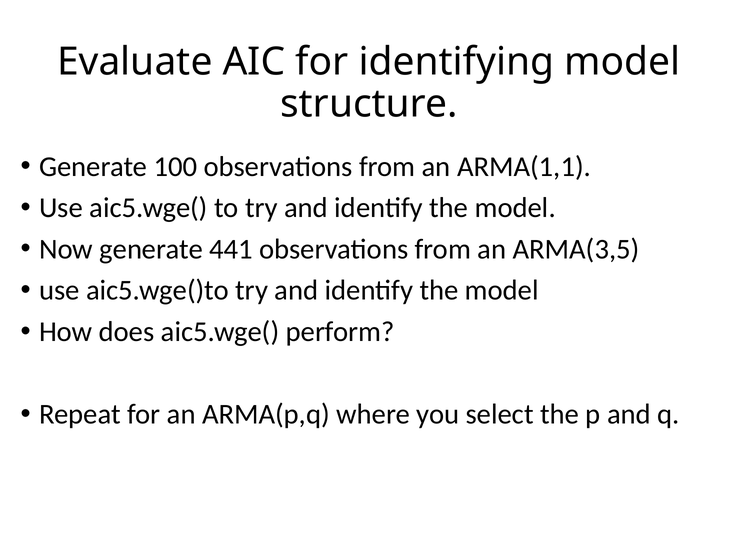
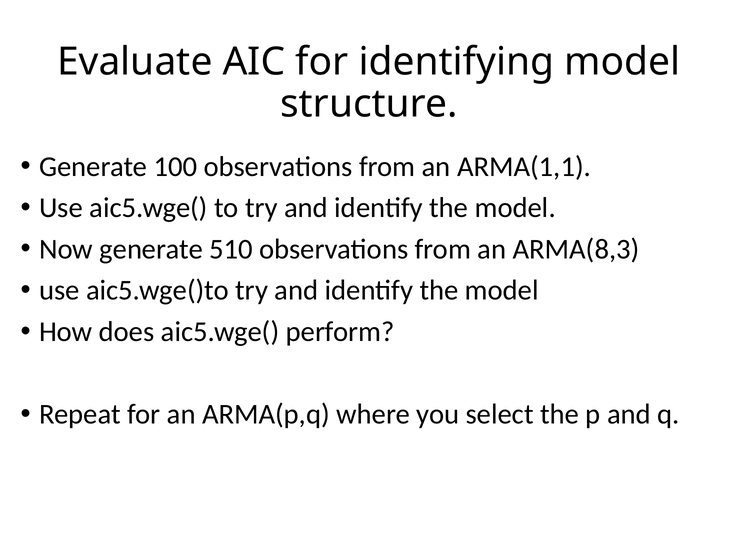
441: 441 -> 510 (231, 249)
ARMA(3,5: ARMA(3,5 -> ARMA(8,3 (576, 249)
